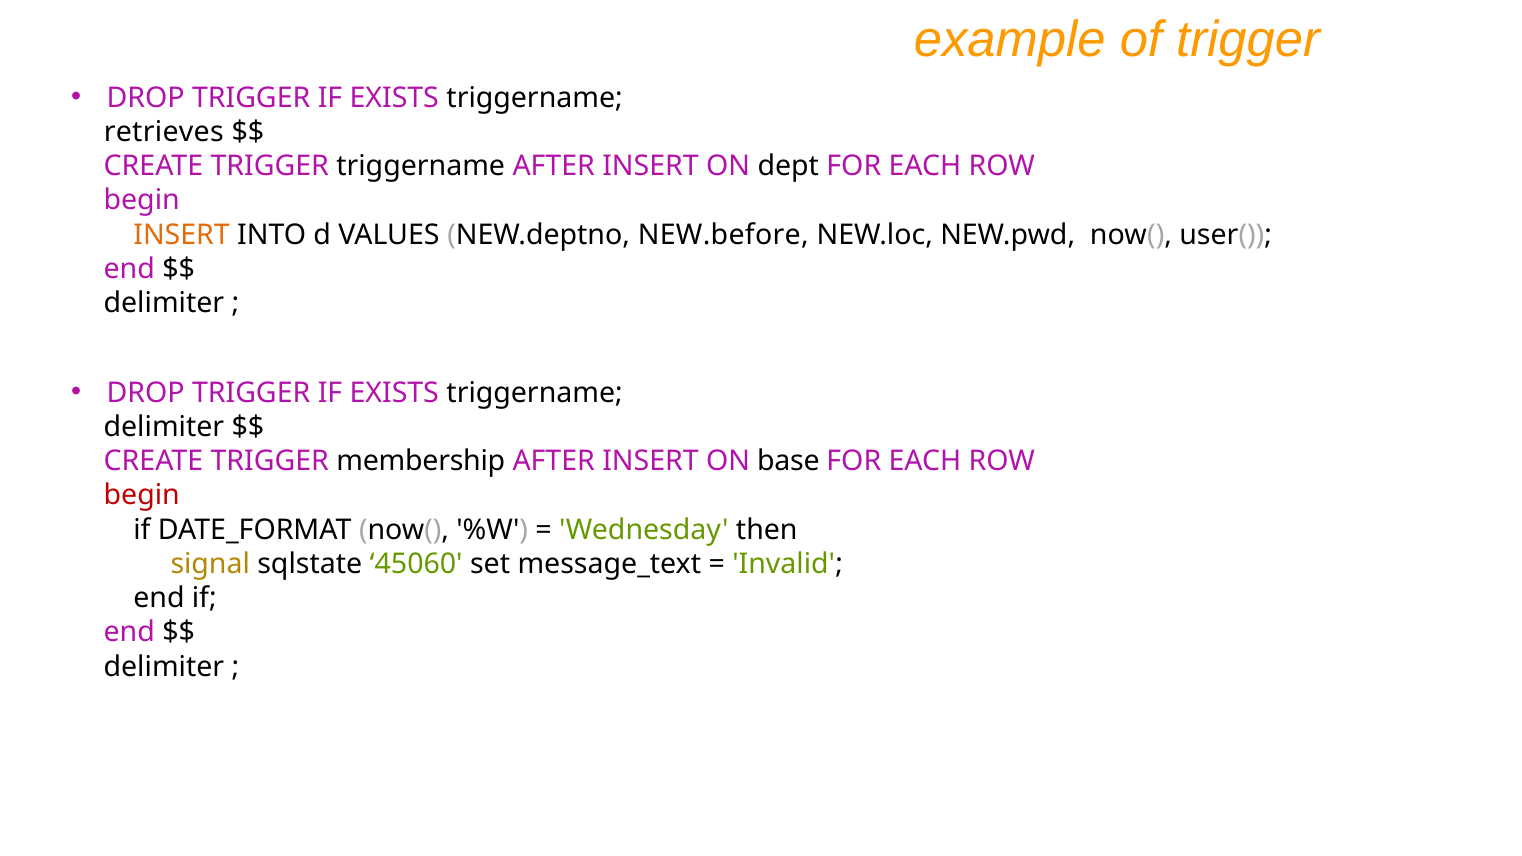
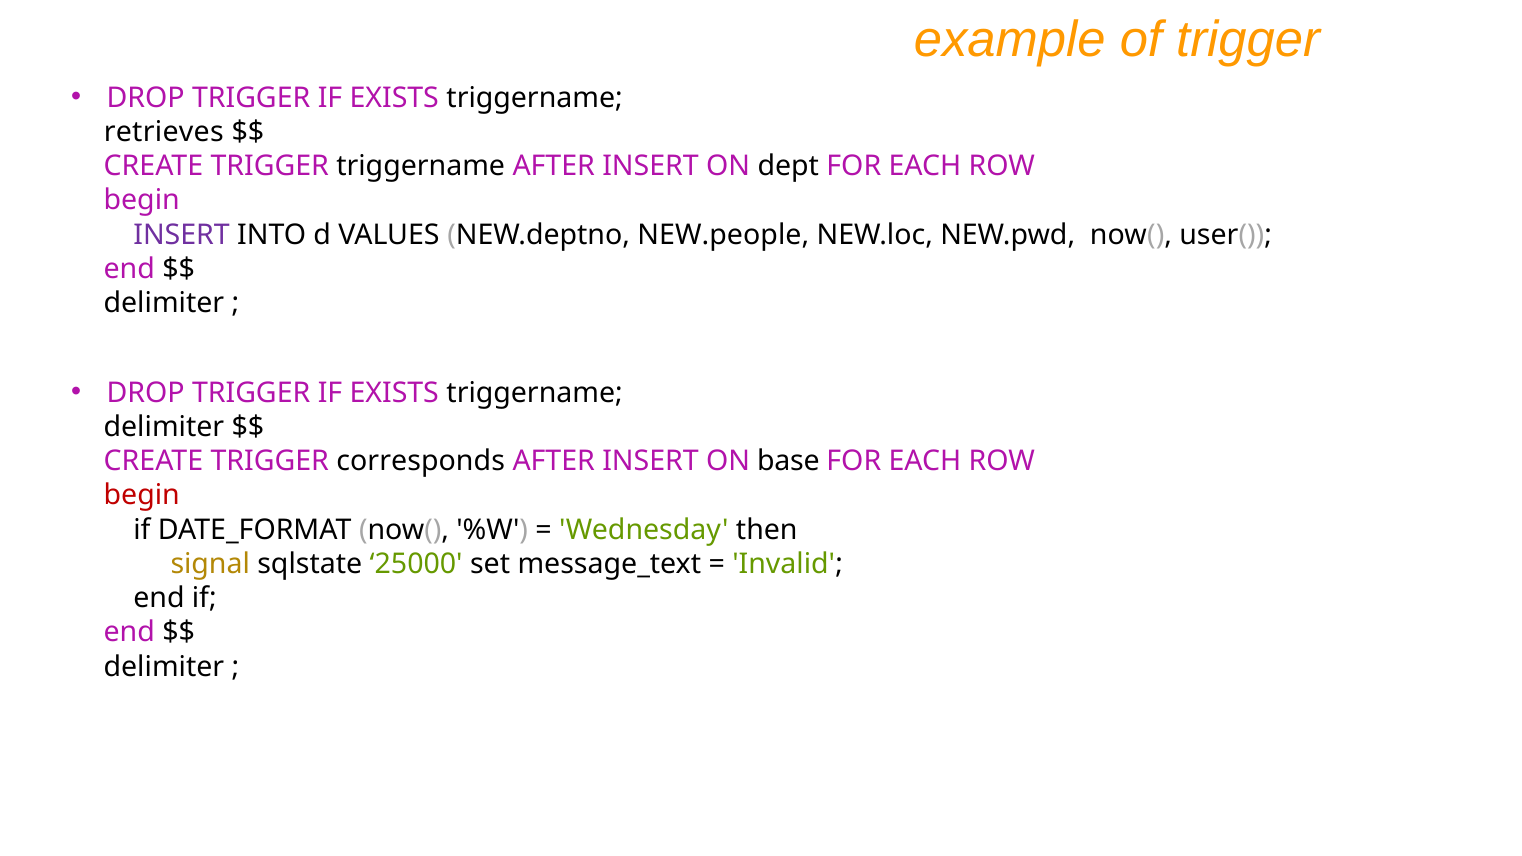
INSERT colour: orange -> purple (182, 235)
NEW.before: NEW.before -> NEW.people (723, 235)
membership: membership -> corresponds (421, 461)
45060: 45060 -> 25000 (416, 564)
